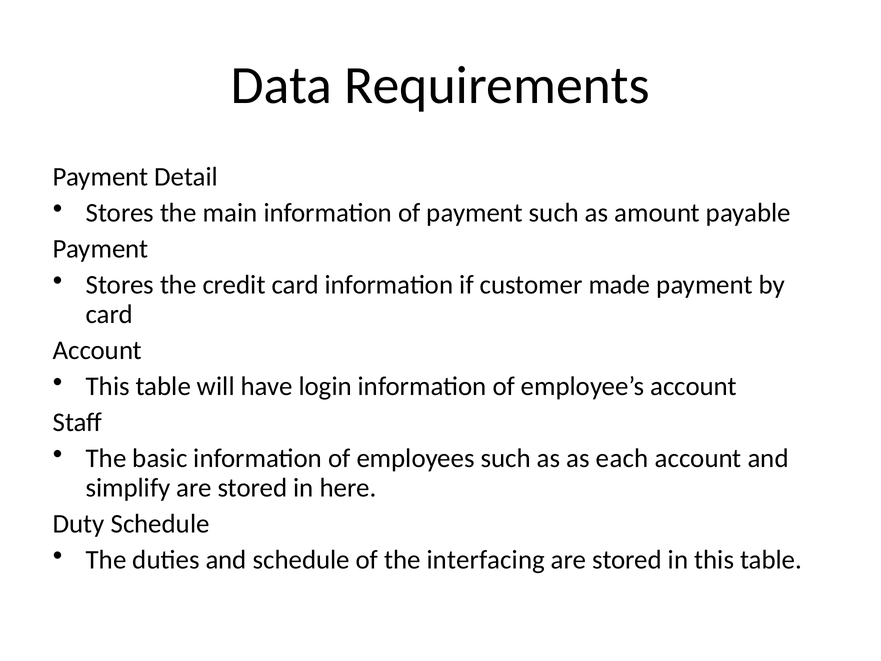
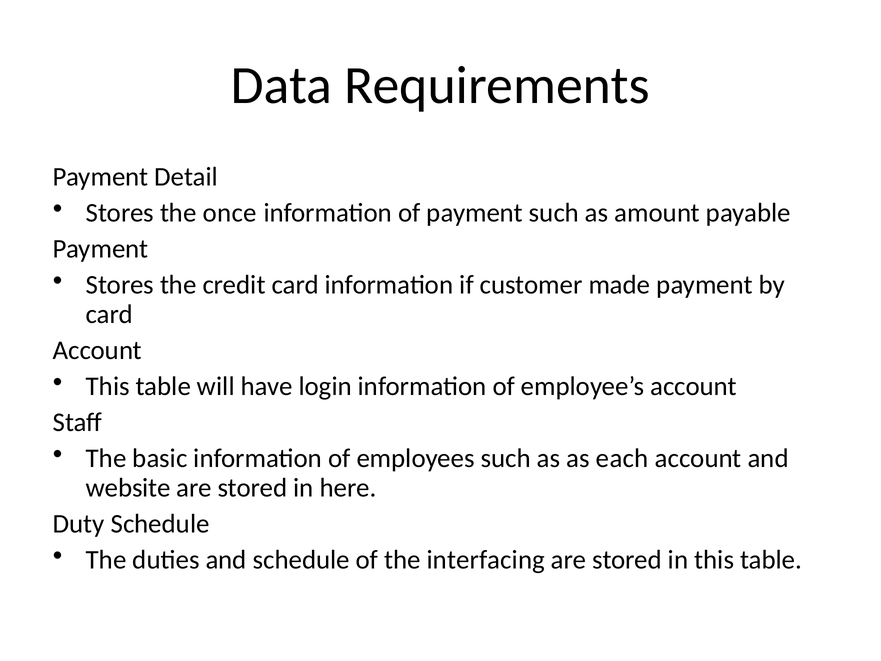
main: main -> once (230, 213)
simplify: simplify -> website (128, 487)
